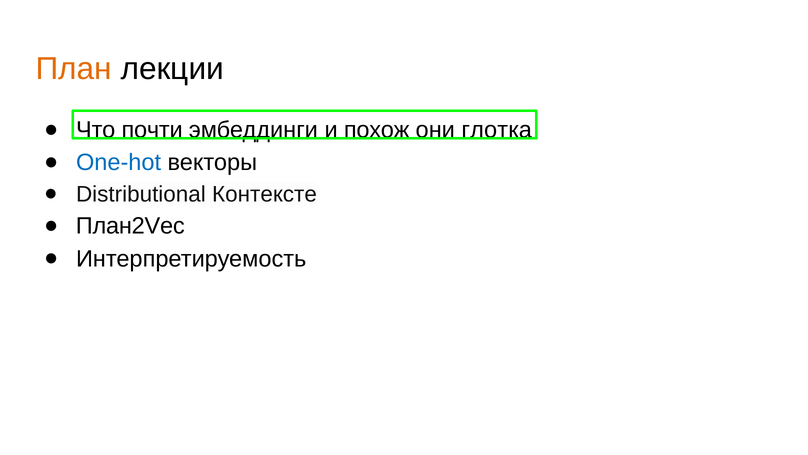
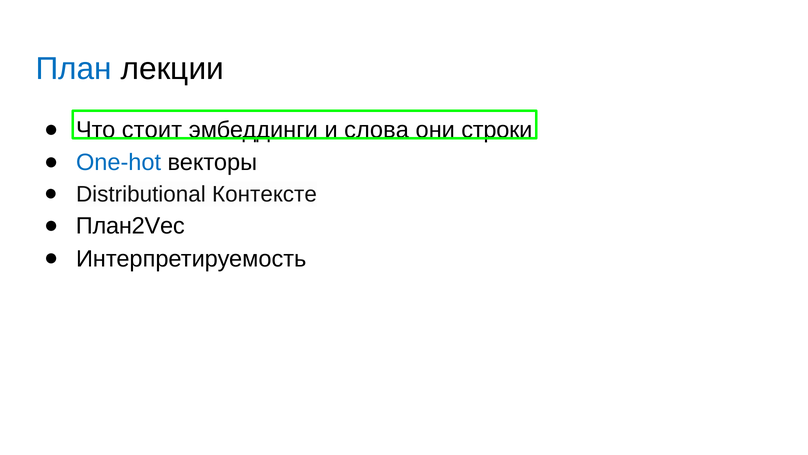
План colour: orange -> blue (74, 69)
почти: почти -> стоит (152, 130)
похож: похож -> слова (377, 130)
глотка: глотка -> строки (497, 130)
